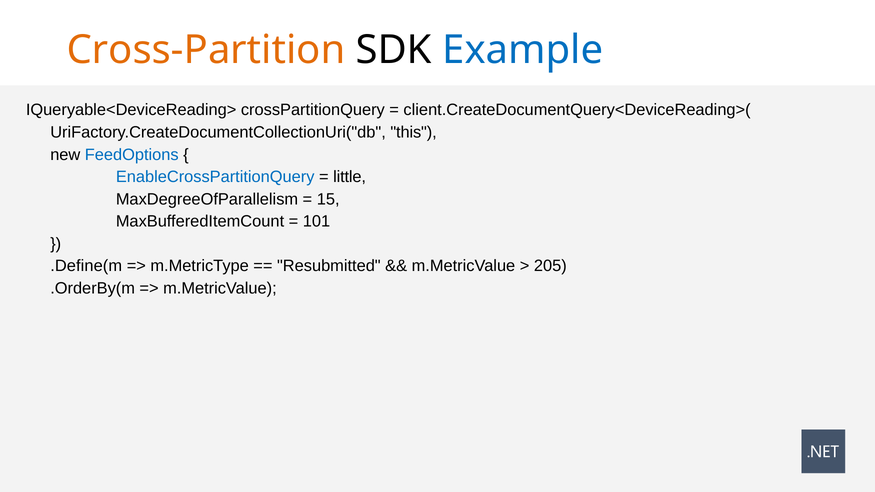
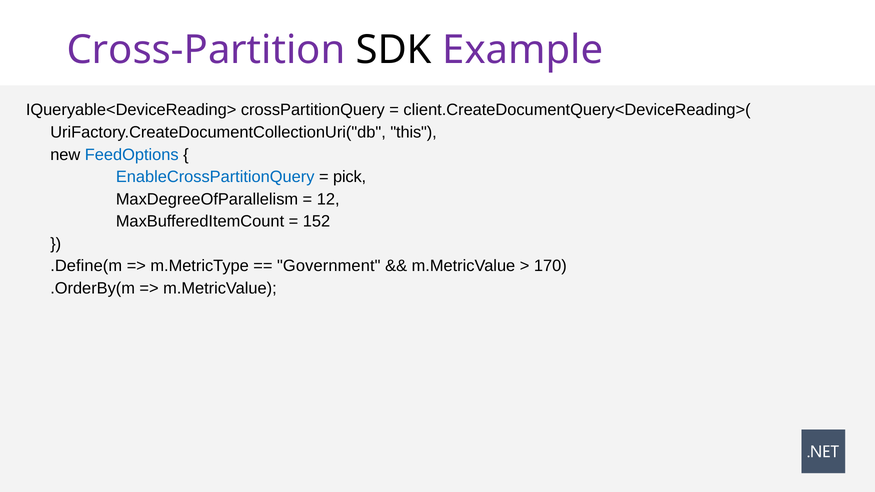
Cross-Partition colour: orange -> purple (206, 50)
Example colour: blue -> purple (523, 50)
little: little -> pick (350, 177)
15: 15 -> 12 (328, 199)
101: 101 -> 152 (316, 221)
Resubmitted: Resubmitted -> Government (329, 266)
205: 205 -> 170 (550, 266)
